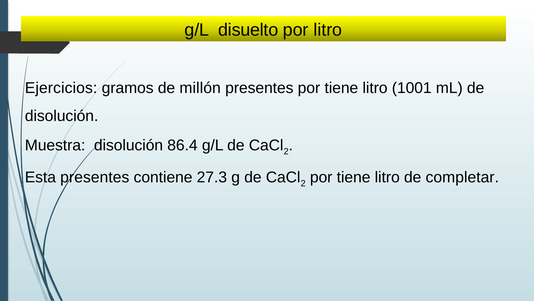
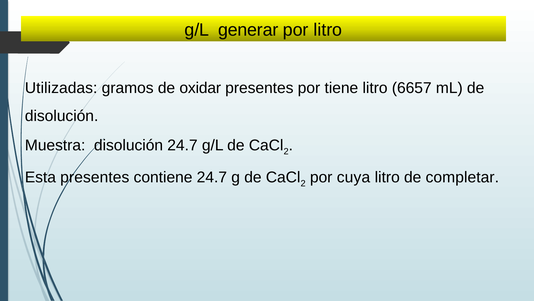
disuelto: disuelto -> generar (248, 30)
Ejercicios: Ejercicios -> Utilizadas (61, 88)
millón: millón -> oxidar (200, 88)
1001: 1001 -> 6657 (412, 88)
disolución 86.4: 86.4 -> 24.7 (182, 145)
contiene 27.3: 27.3 -> 24.7 (212, 177)
tiene: tiene -> cuya (353, 177)
